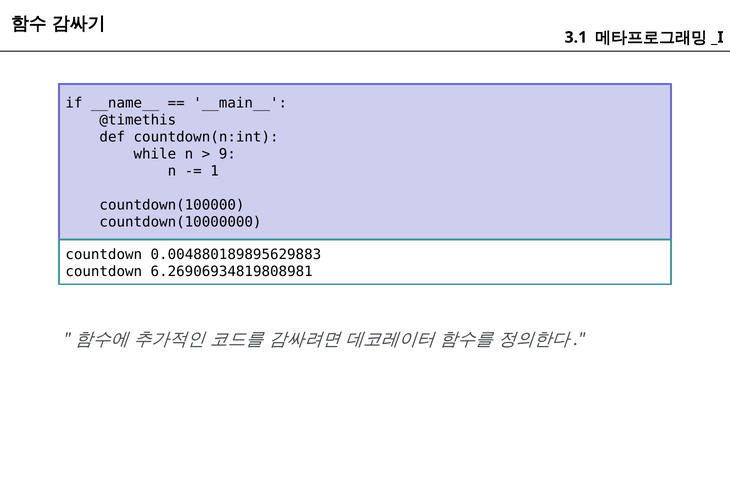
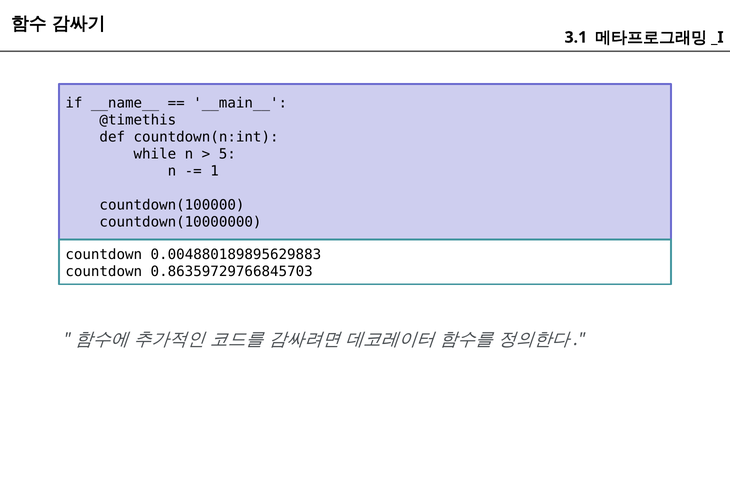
9: 9 -> 5 (227, 154)
6.26906934819808981: 6.26906934819808981 -> 0.86359729766845703 (232, 272)
